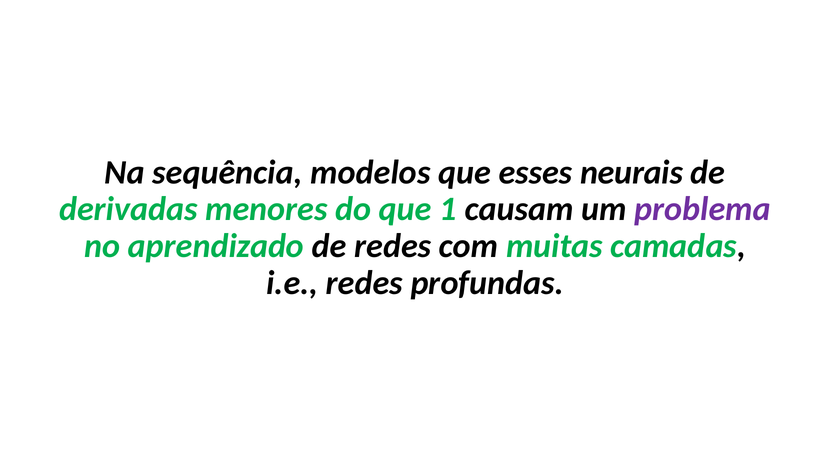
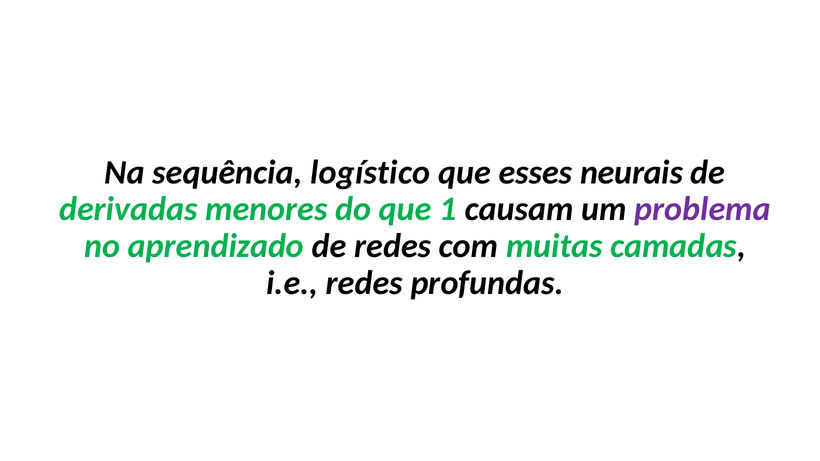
modelos: modelos -> logístico (370, 172)
